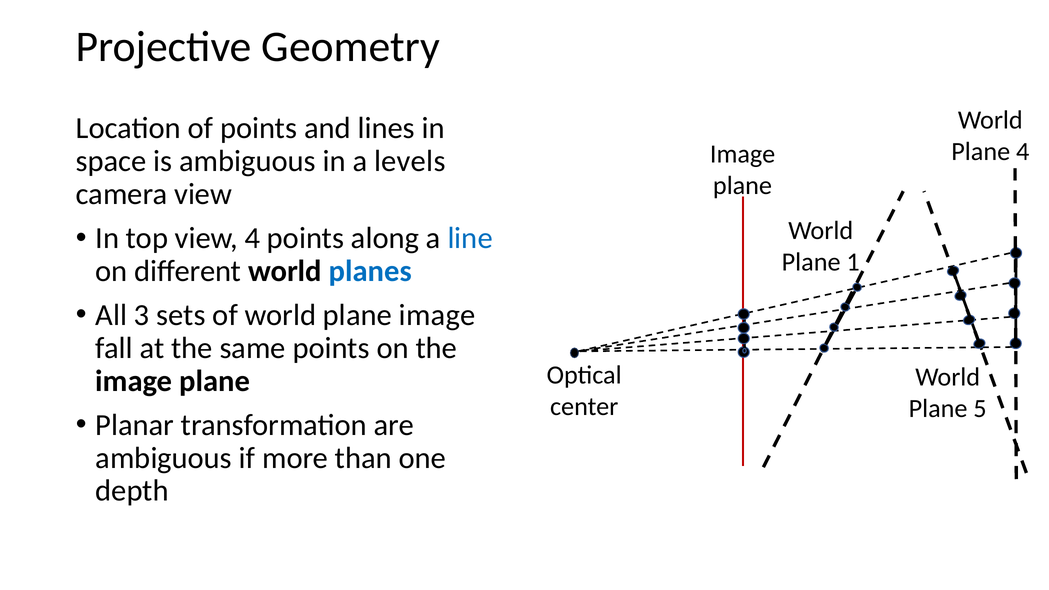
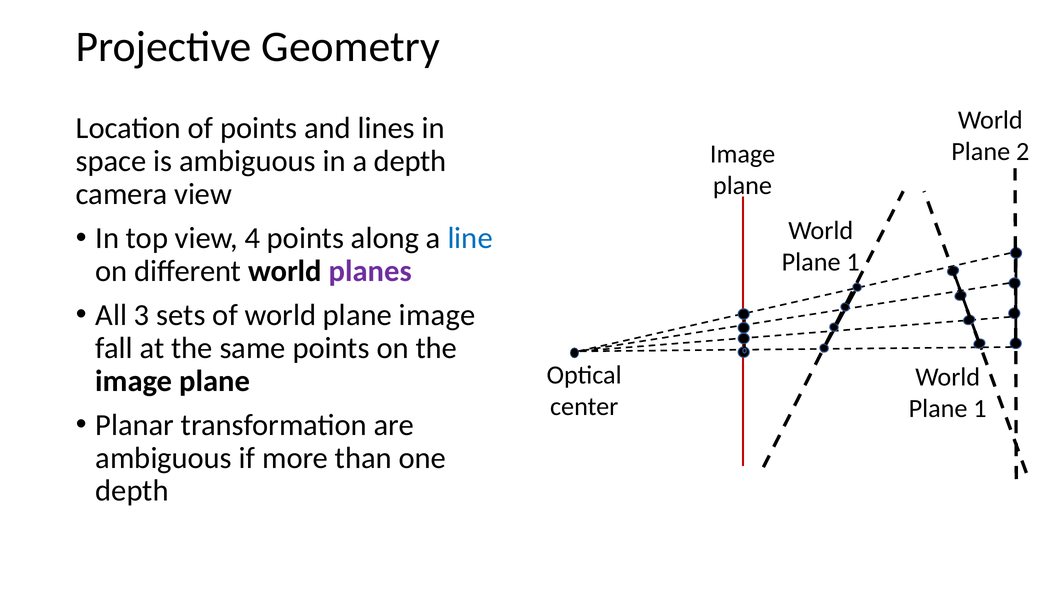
Plane 4: 4 -> 2 (1023, 152)
a levels: levels -> depth (410, 161)
planes colour: blue -> purple (370, 271)
5: 5 -> 1 (980, 409)
